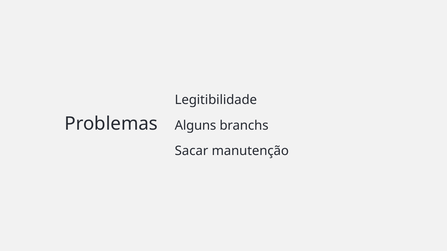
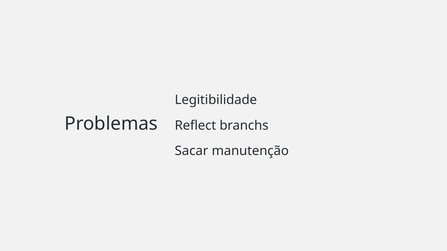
Alguns: Alguns -> Reflect (195, 126)
